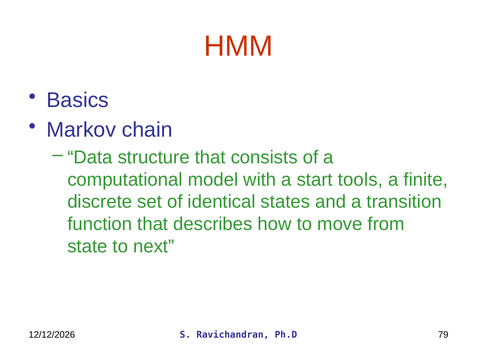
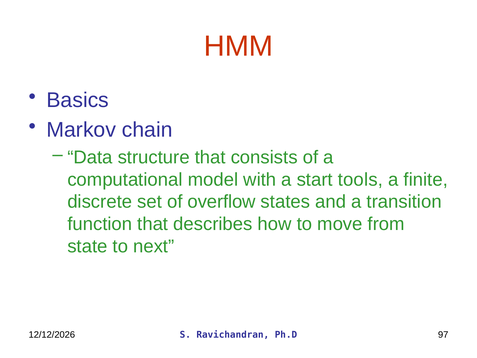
identical: identical -> overflow (222, 202)
79: 79 -> 97 (443, 334)
